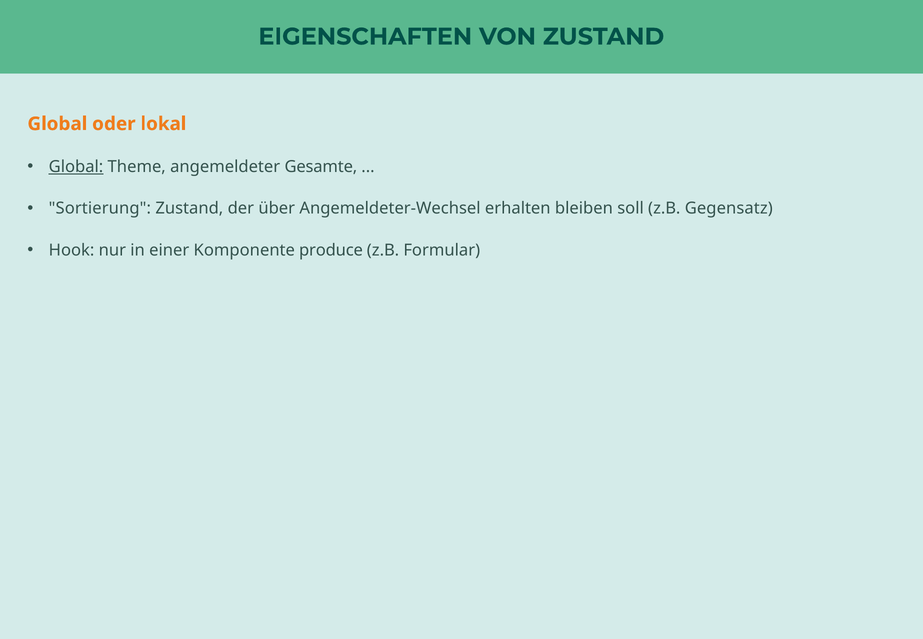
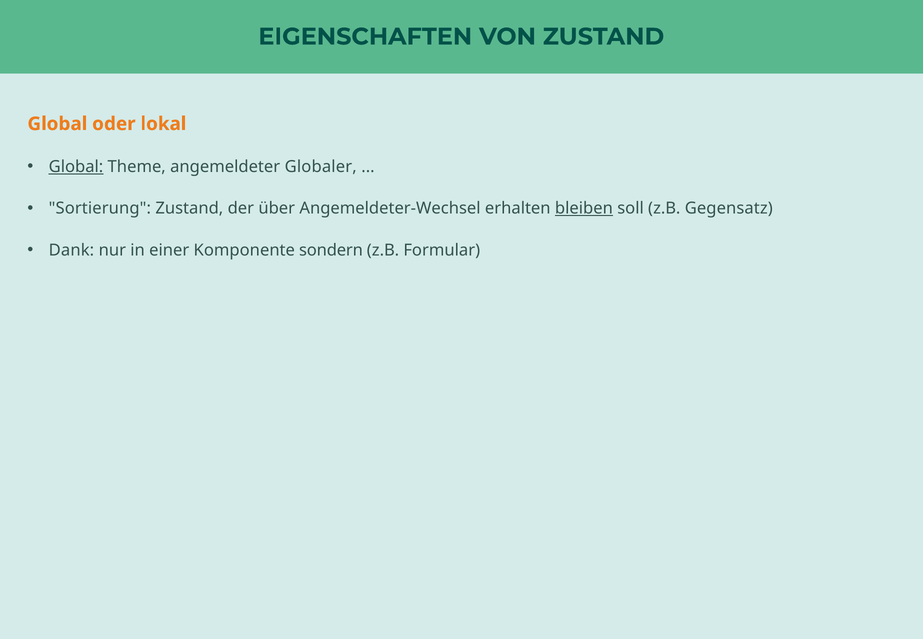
Gesamte: Gesamte -> Globaler (321, 167)
bleiben underline: none -> present (584, 208)
Hook: Hook -> Dank (71, 250)
produce: produce -> sondern (331, 250)
